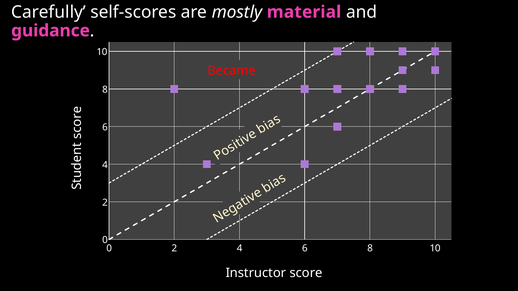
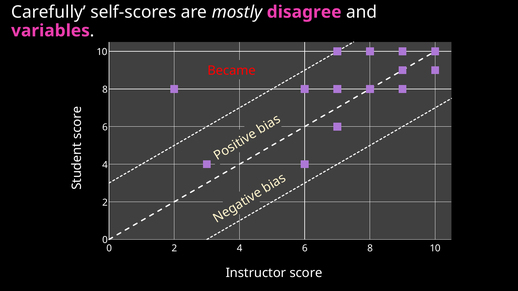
material: material -> disagree (304, 12)
guidance: guidance -> variables (50, 31)
